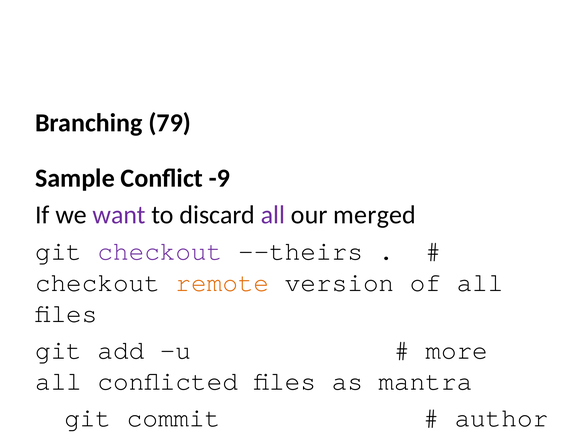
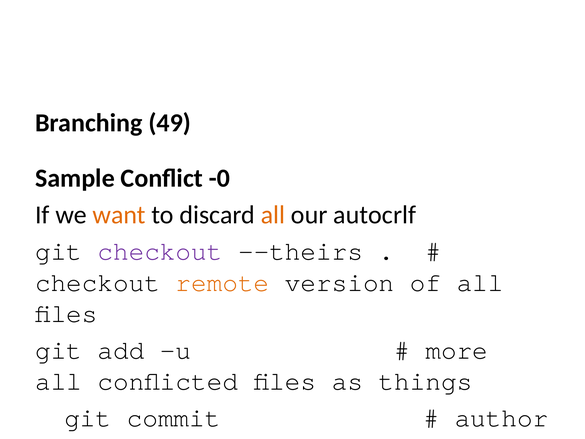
79: 79 -> 49 (170, 123)
-9: -9 -> -0 (219, 178)
want colour: purple -> orange (119, 215)
all colour: purple -> orange (273, 215)
merged: merged -> autocrlf (375, 215)
mantra: mantra -> things (425, 381)
